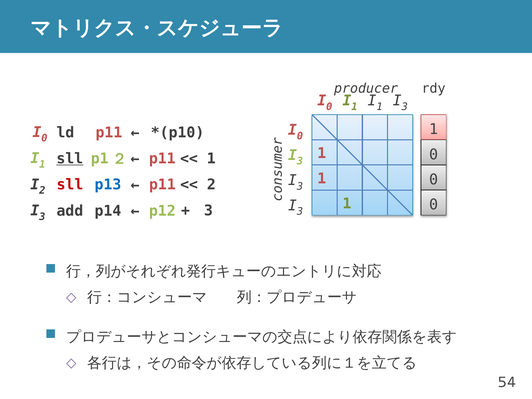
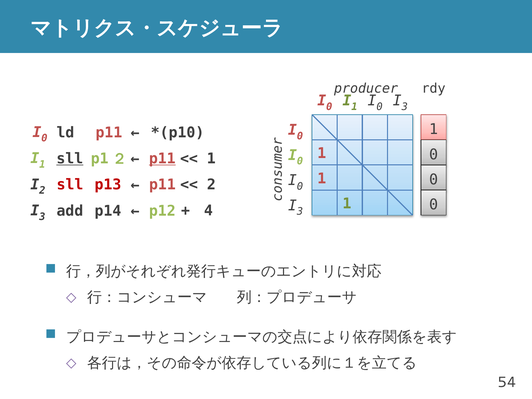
1: 1 -> 0 (380, 107)
3: 3 -> 0 (300, 161)
p11 underline: none -> present (162, 159)
3: 3 -> 0 (300, 186)
p13 colour: blue -> red (108, 185)
p12 3: 3 -> 4 (208, 211)
